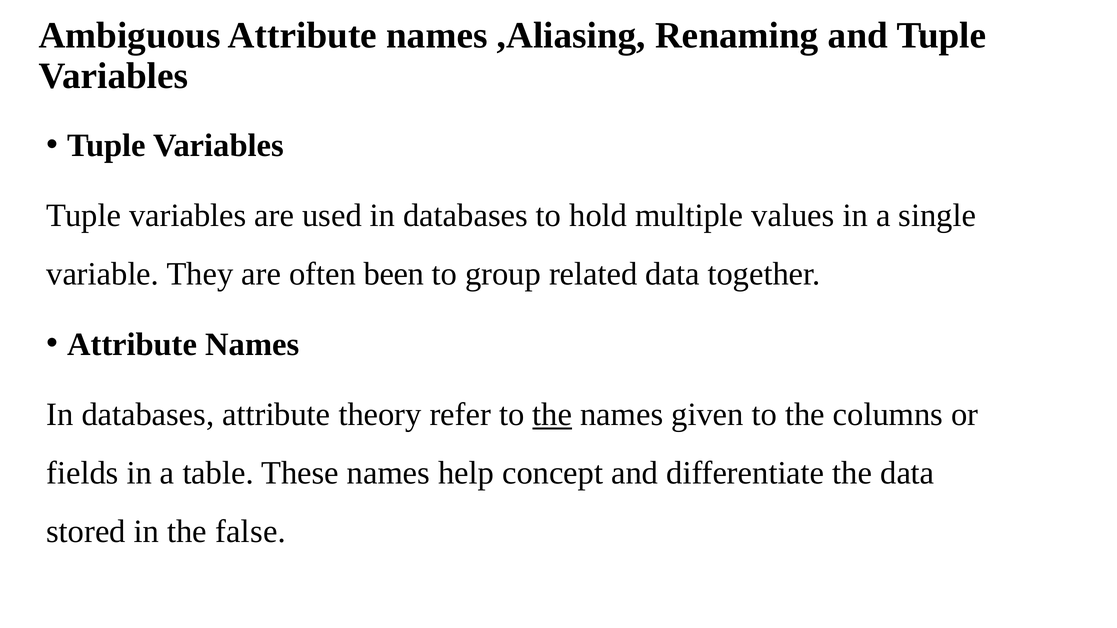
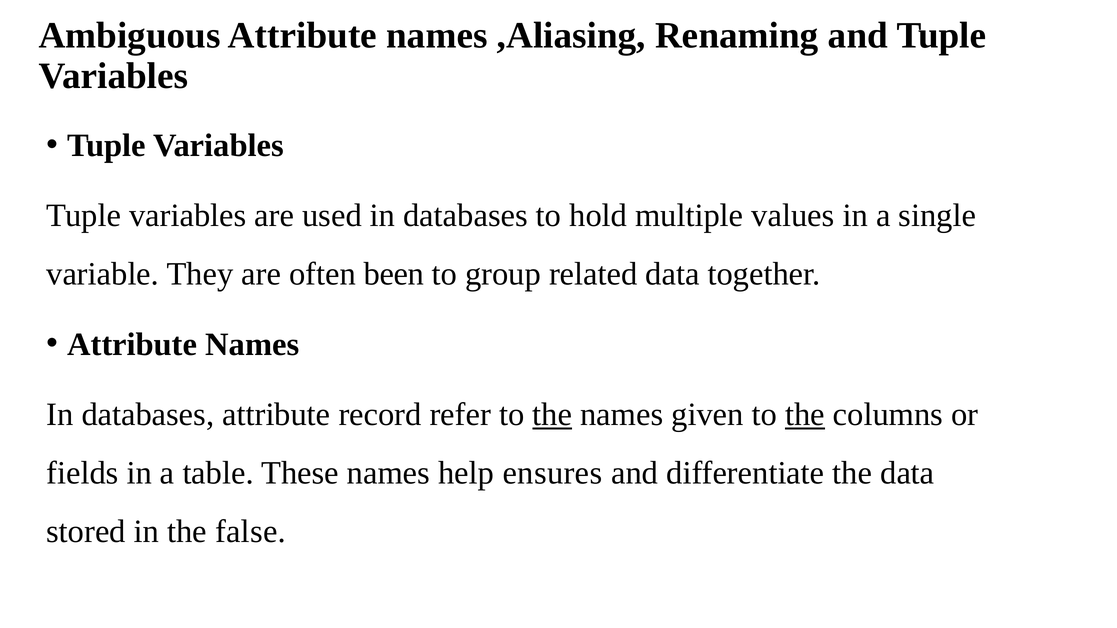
theory: theory -> record (380, 415)
the underline: none -> present (805, 415)
concept: concept -> ensures (552, 473)
